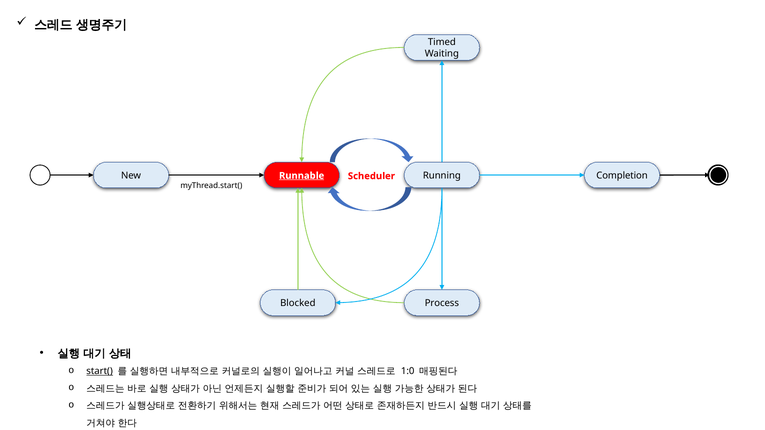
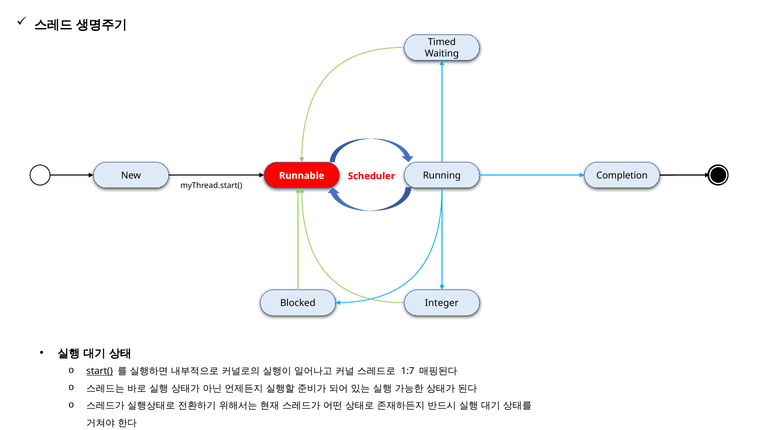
Runnable underline: present -> none (302, 176)
Process: Process -> Integer (442, 304)
1:0: 1:0 -> 1:7 (408, 372)
